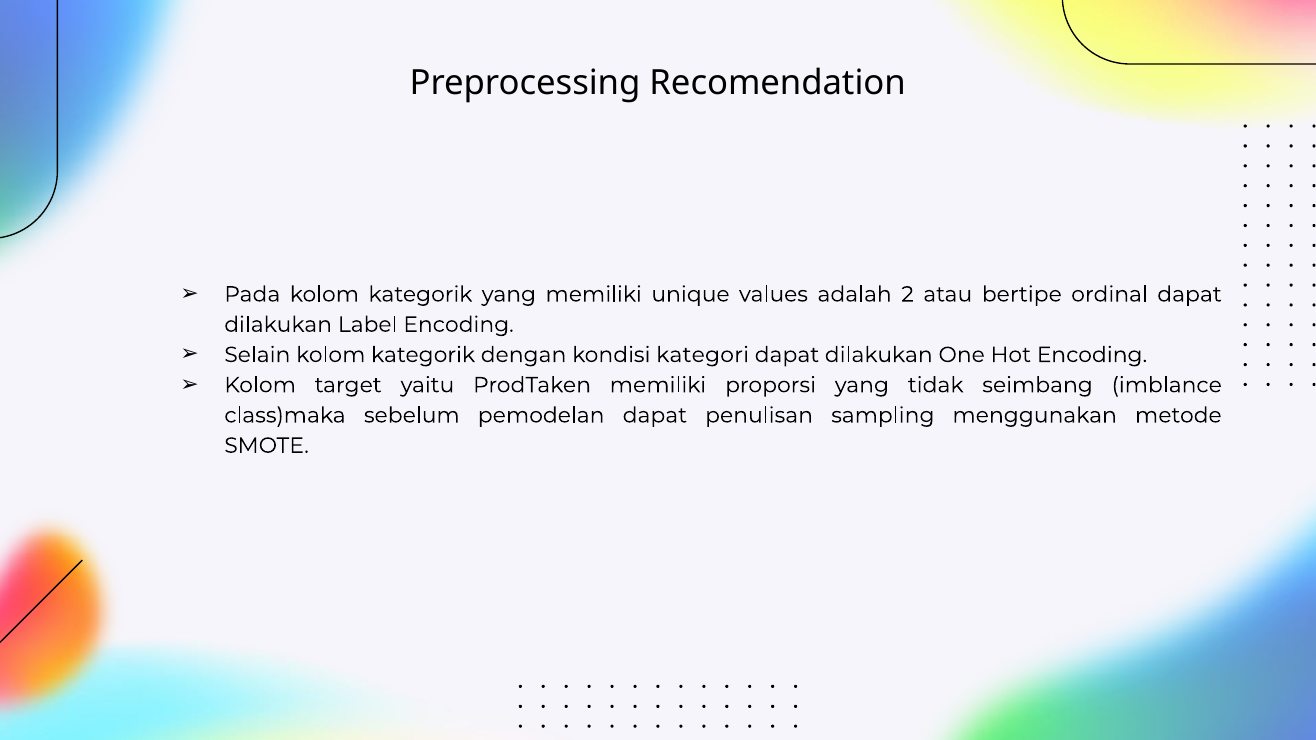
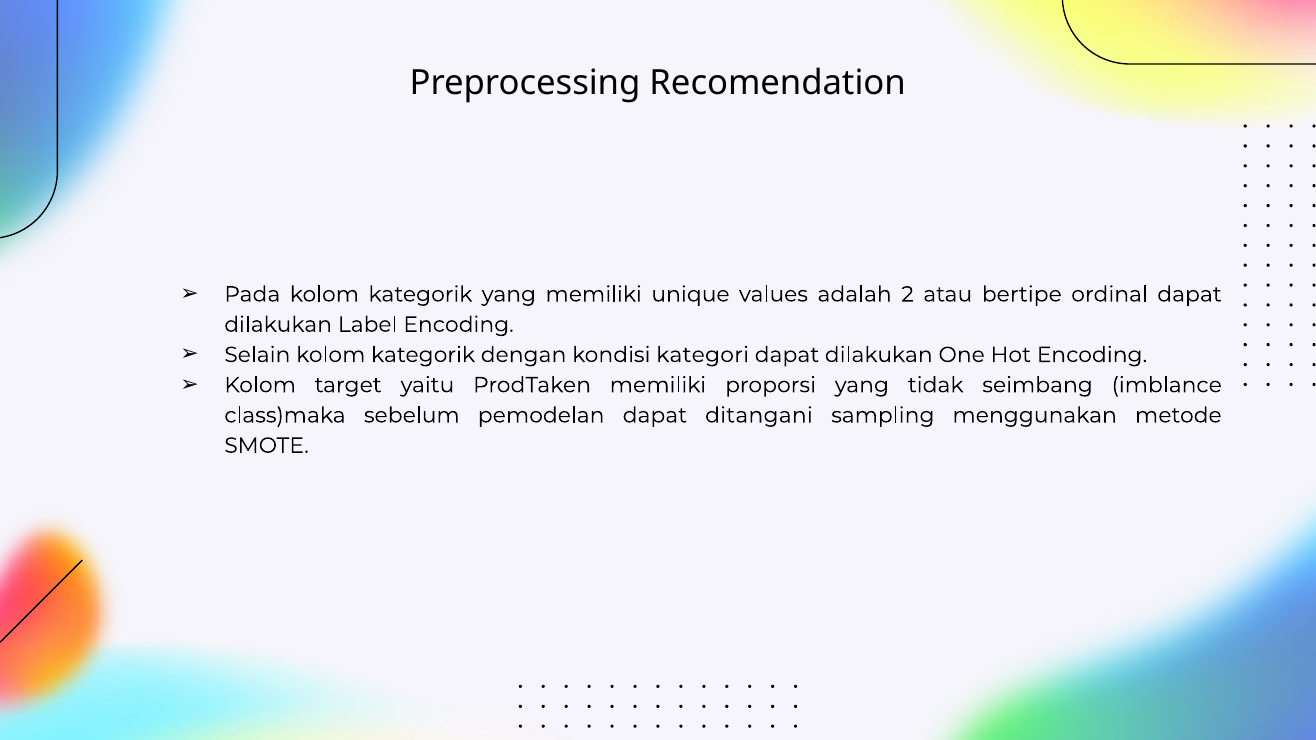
penulisan: penulisan -> ditangani (759, 415)
